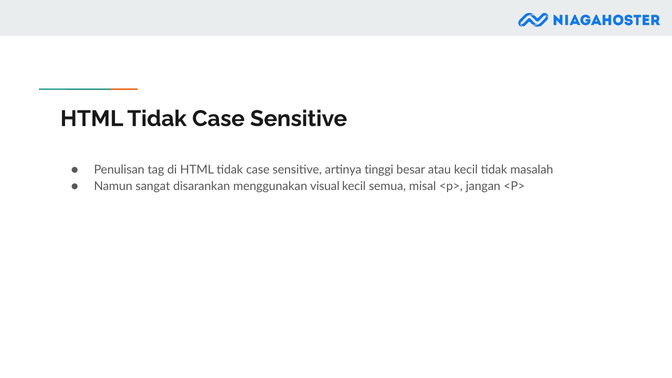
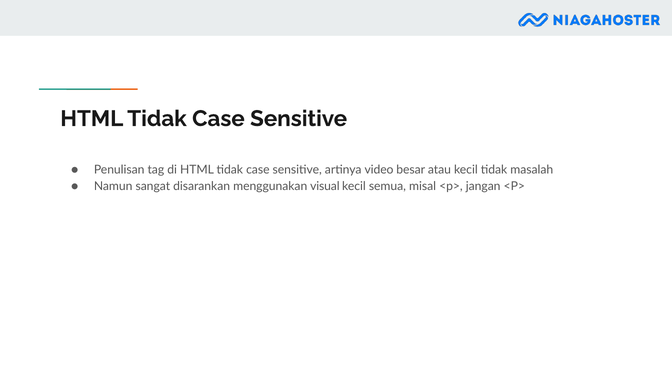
tinggi: tinggi -> video (379, 170)
